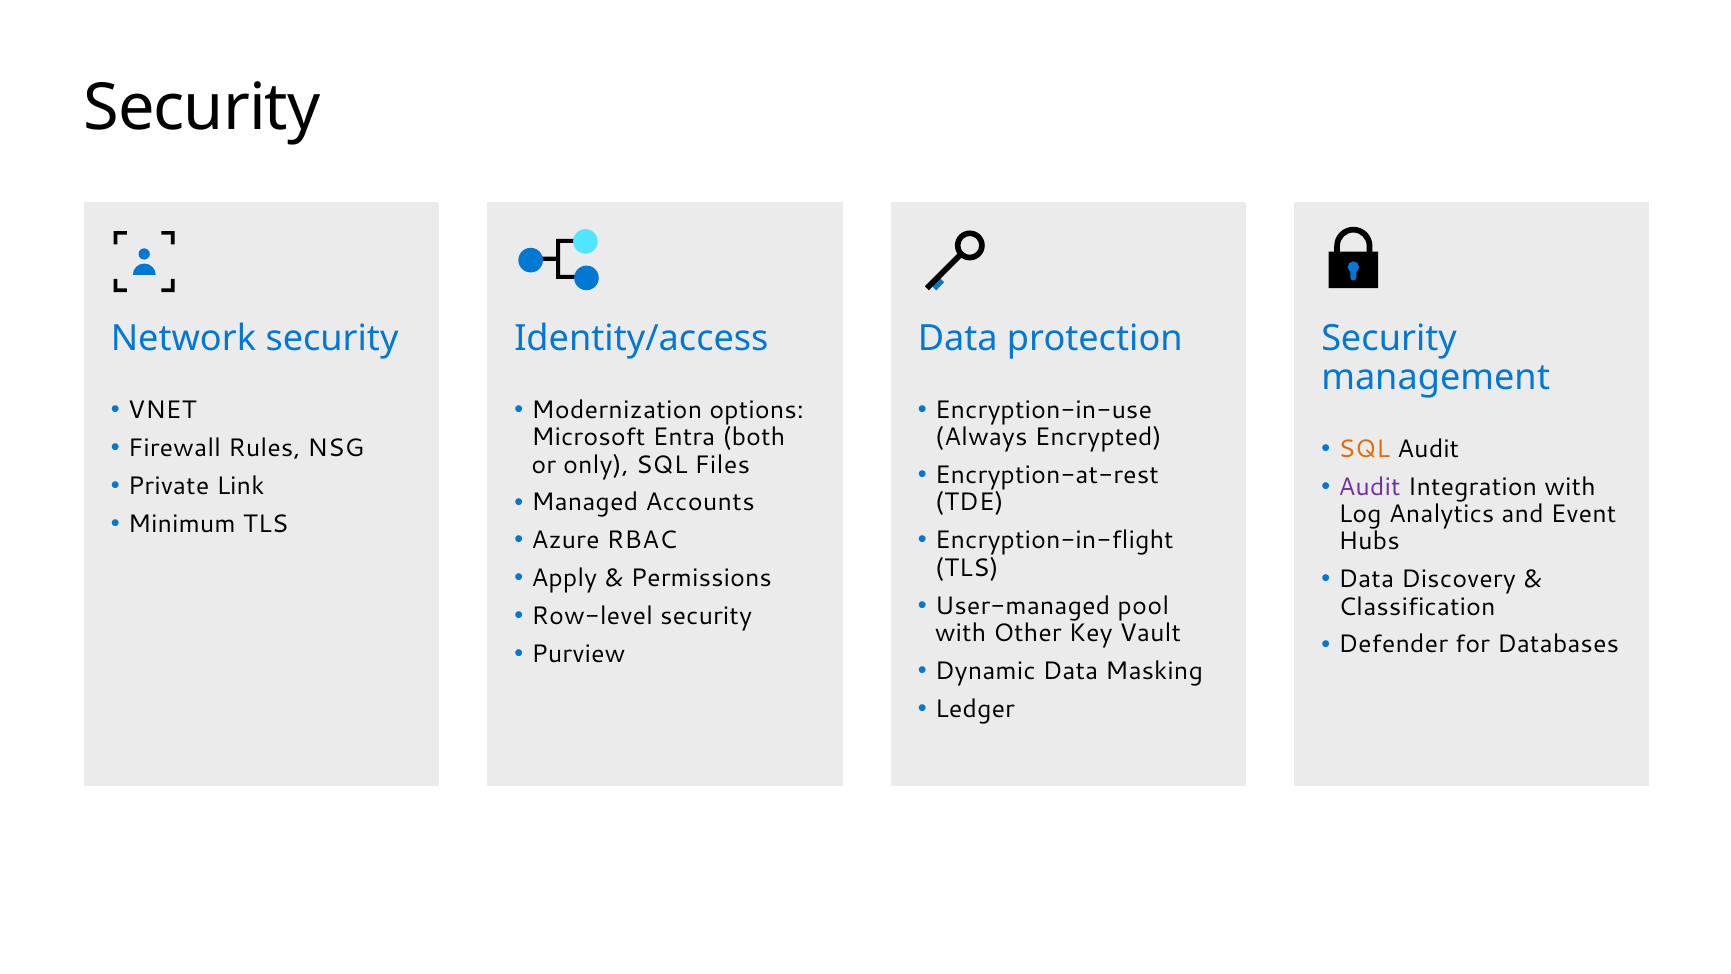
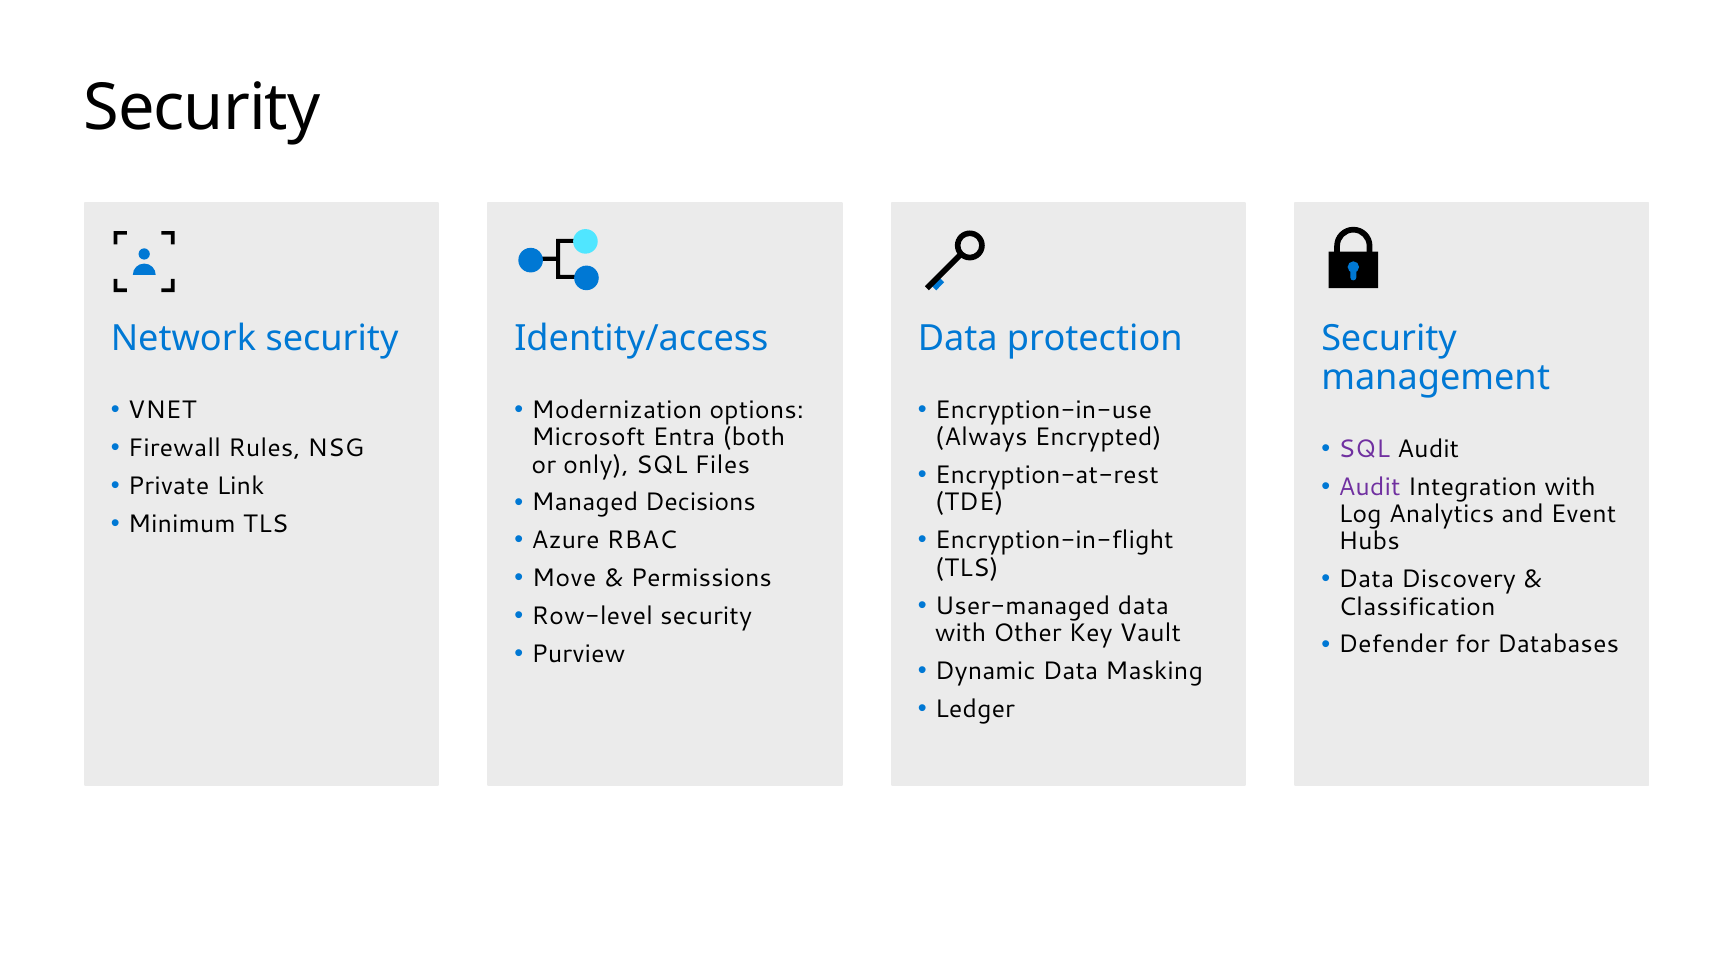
SQL colour: orange -> purple (1364, 449)
Accounts: Accounts -> Decisions (700, 502)
Apply: Apply -> Move (564, 578)
User-managed pool: pool -> data (1143, 605)
